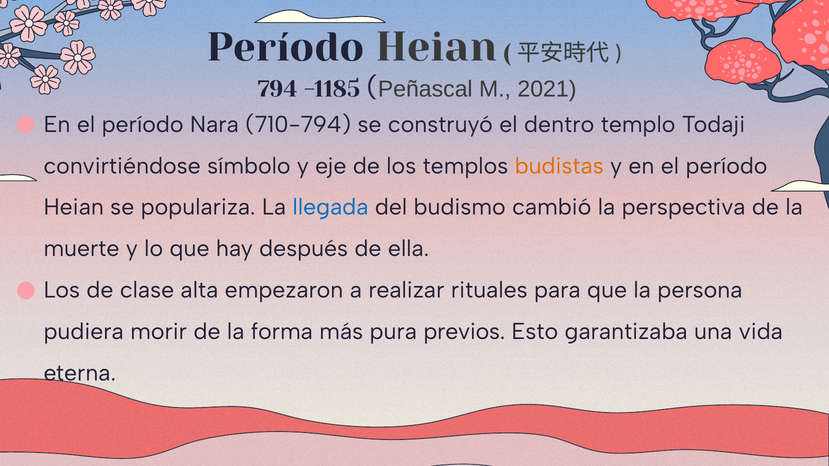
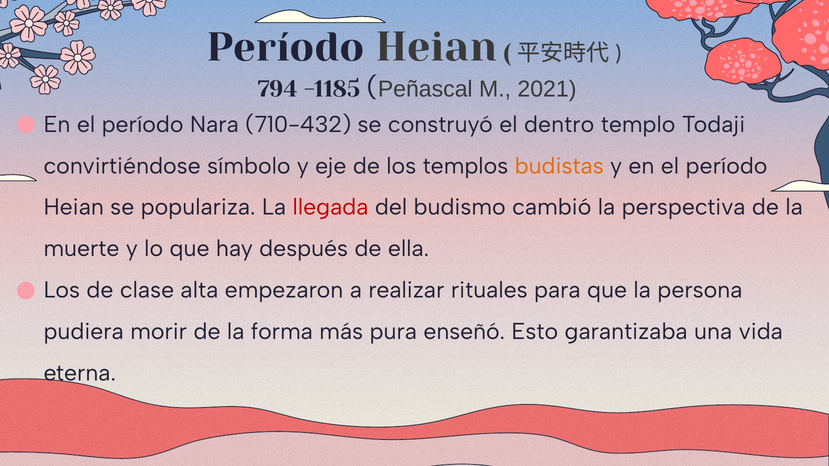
710-794: 710-794 -> 710-432 (298, 125)
llegada colour: blue -> red (331, 207)
previos: previos -> enseñó (464, 332)
